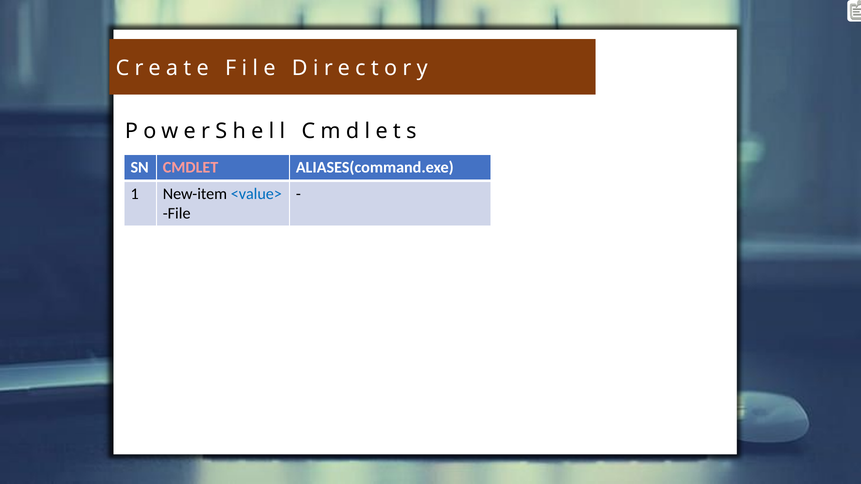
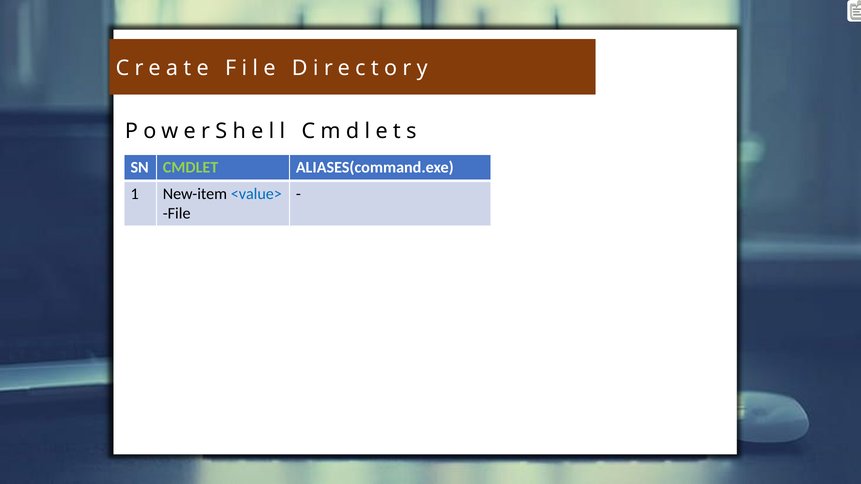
CMDLET colour: pink -> light green (191, 168)
